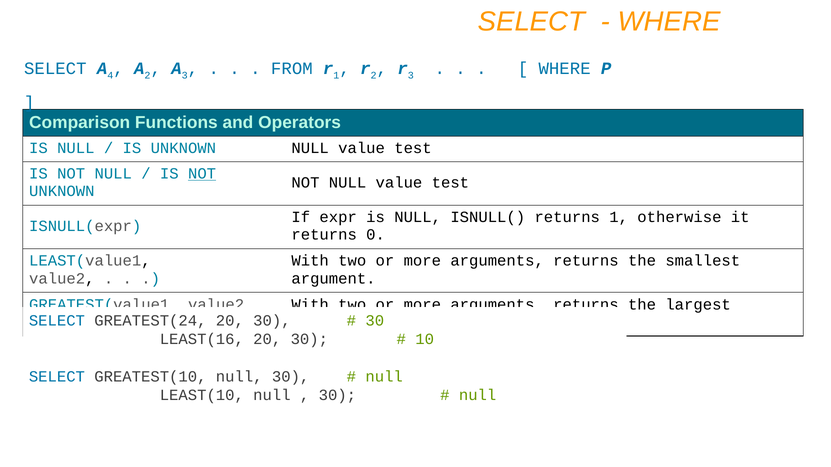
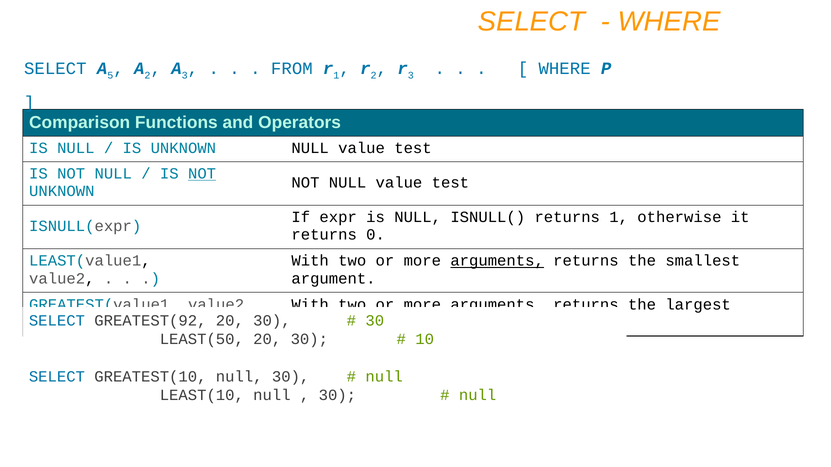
4: 4 -> 5 (110, 75)
arguments underline: none -> present (497, 261)
GREATEST(24: GREATEST(24 -> GREATEST(92 (150, 321)
LEAST(16: LEAST(16 -> LEAST(50 (202, 340)
